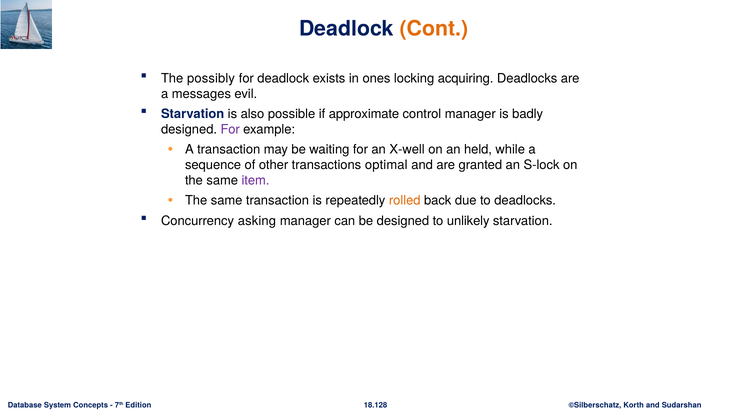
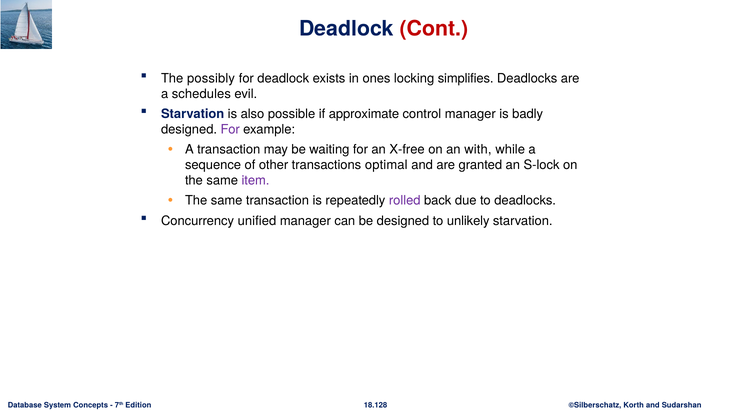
Cont colour: orange -> red (434, 29)
acquiring: acquiring -> simplifies (466, 78)
messages: messages -> schedules (201, 94)
X-well: X-well -> X-free (407, 149)
held: held -> with (478, 149)
rolled colour: orange -> purple (405, 200)
asking: asking -> unified (257, 221)
